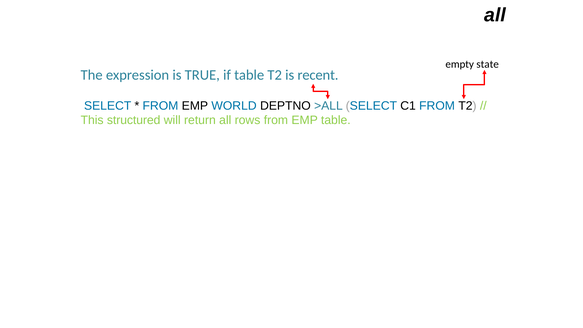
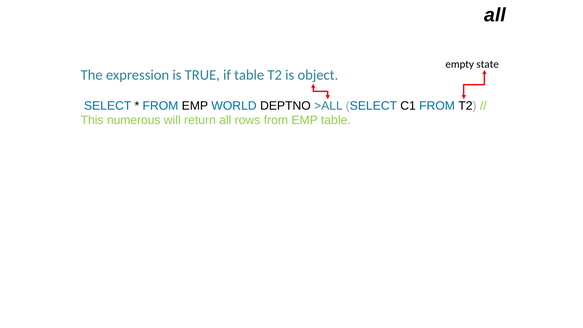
recent: recent -> object (318, 75)
structured: structured -> numerous (134, 120)
